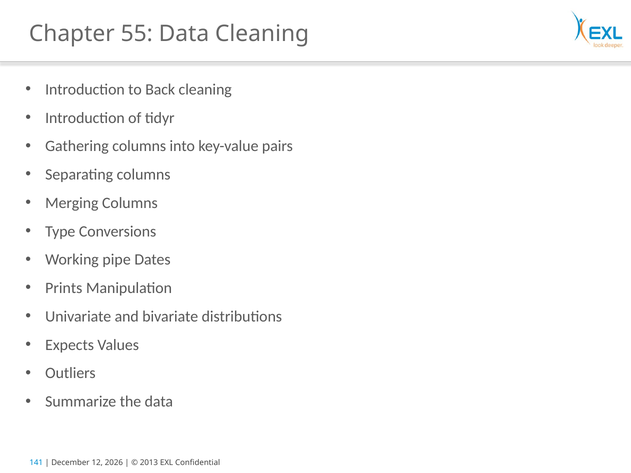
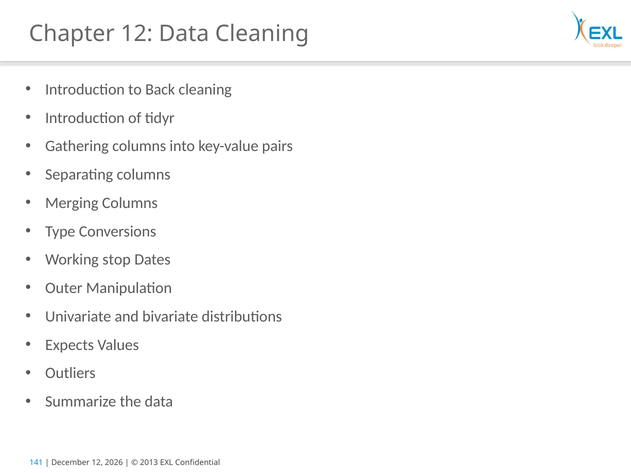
Chapter 55: 55 -> 12 (137, 34)
pipe: pipe -> stop (117, 260)
Prints: Prints -> Outer (64, 288)
